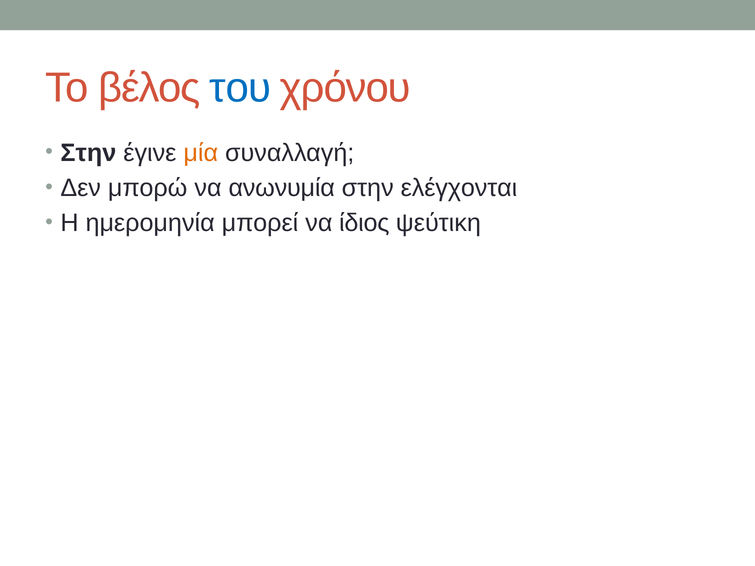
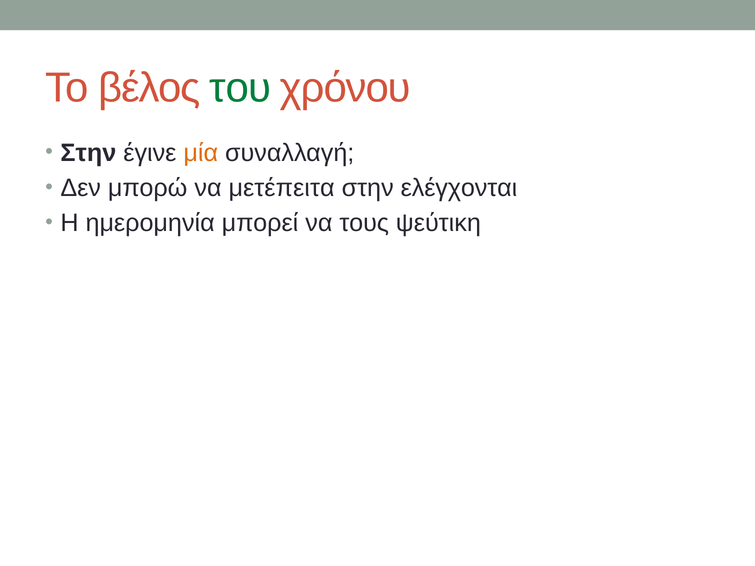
του colour: blue -> green (240, 88)
ανωνυμία: ανωνυμία -> μετέπειτα (282, 188)
ίδιος: ίδιος -> τους (364, 223)
